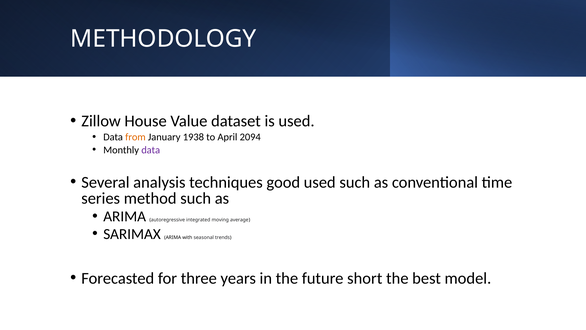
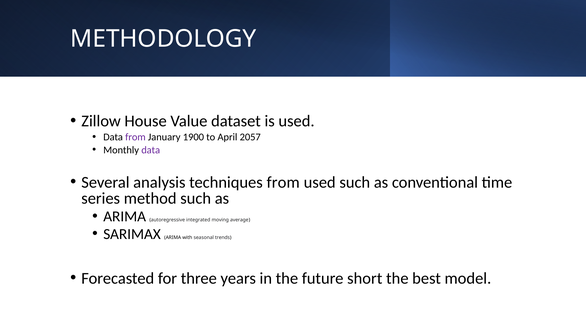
from colour: orange -> purple (135, 137)
1938: 1938 -> 1900 (193, 137)
2094: 2094 -> 2057 (250, 137)
techniques good: good -> from (283, 182)
